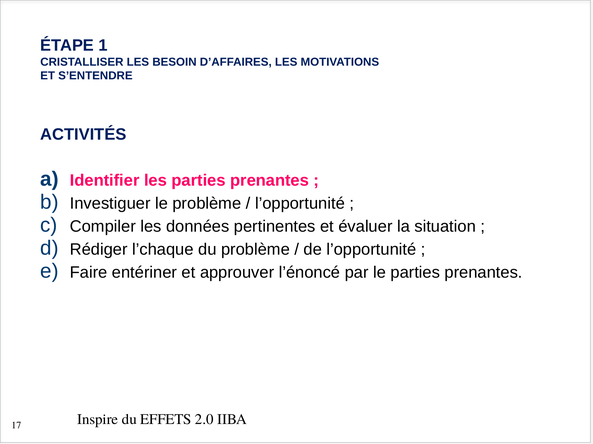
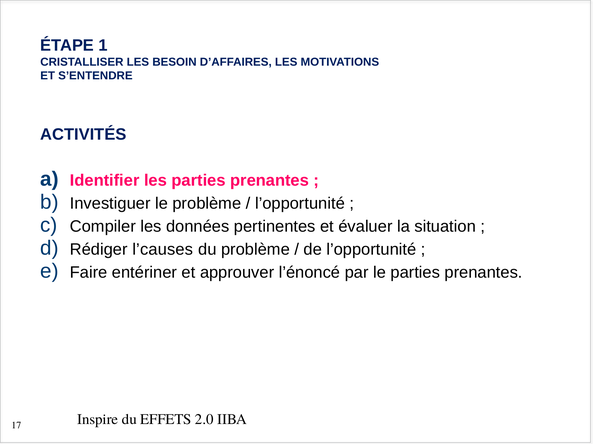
l’chaque: l’chaque -> l’causes (163, 250)
